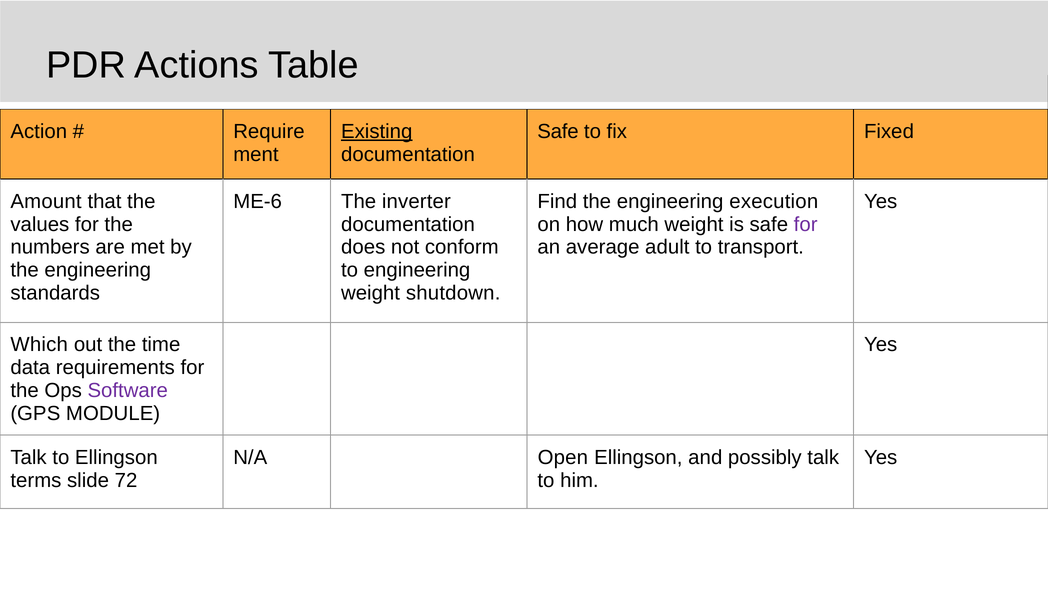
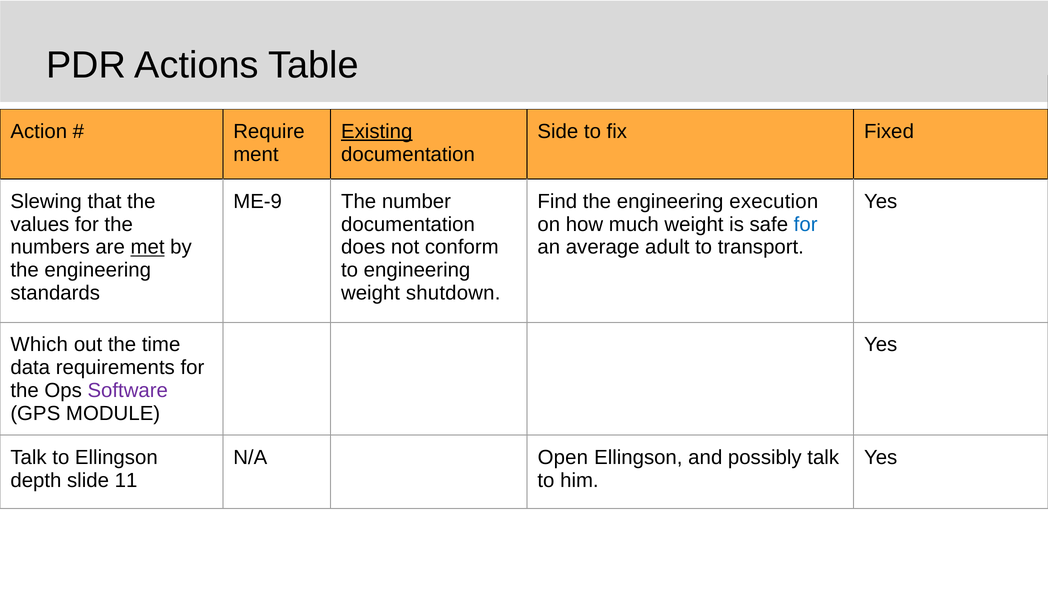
Safe: Safe -> Side (558, 131)
Amount: Amount -> Slewing (46, 201)
ME-6: ME-6 -> ME-9 (258, 201)
inverter: inverter -> number (416, 201)
for colour: purple -> blue (806, 224)
met underline: none -> present (148, 247)
terms: terms -> depth (36, 480)
72: 72 -> 11 (126, 480)
